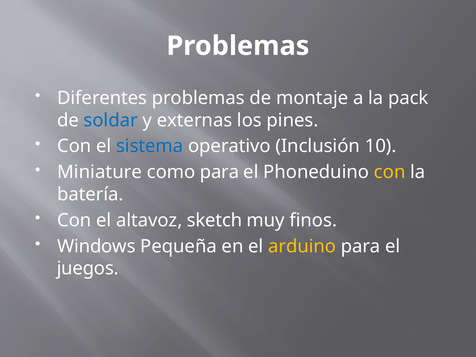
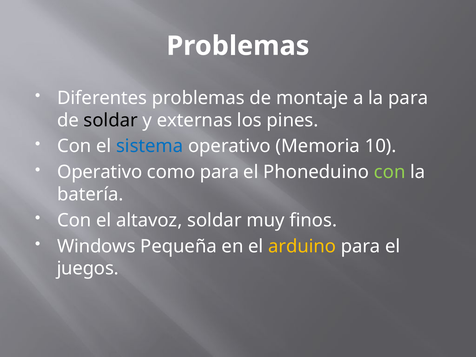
la pack: pack -> para (408, 98)
soldar colour: blue -> black (111, 120)
Inclusión: Inclusión -> Memoria (318, 146)
Miniature: Miniature -> Operativo (100, 172)
con colour: yellow -> light green (390, 172)
altavoz sketch: sketch -> soldar (214, 220)
